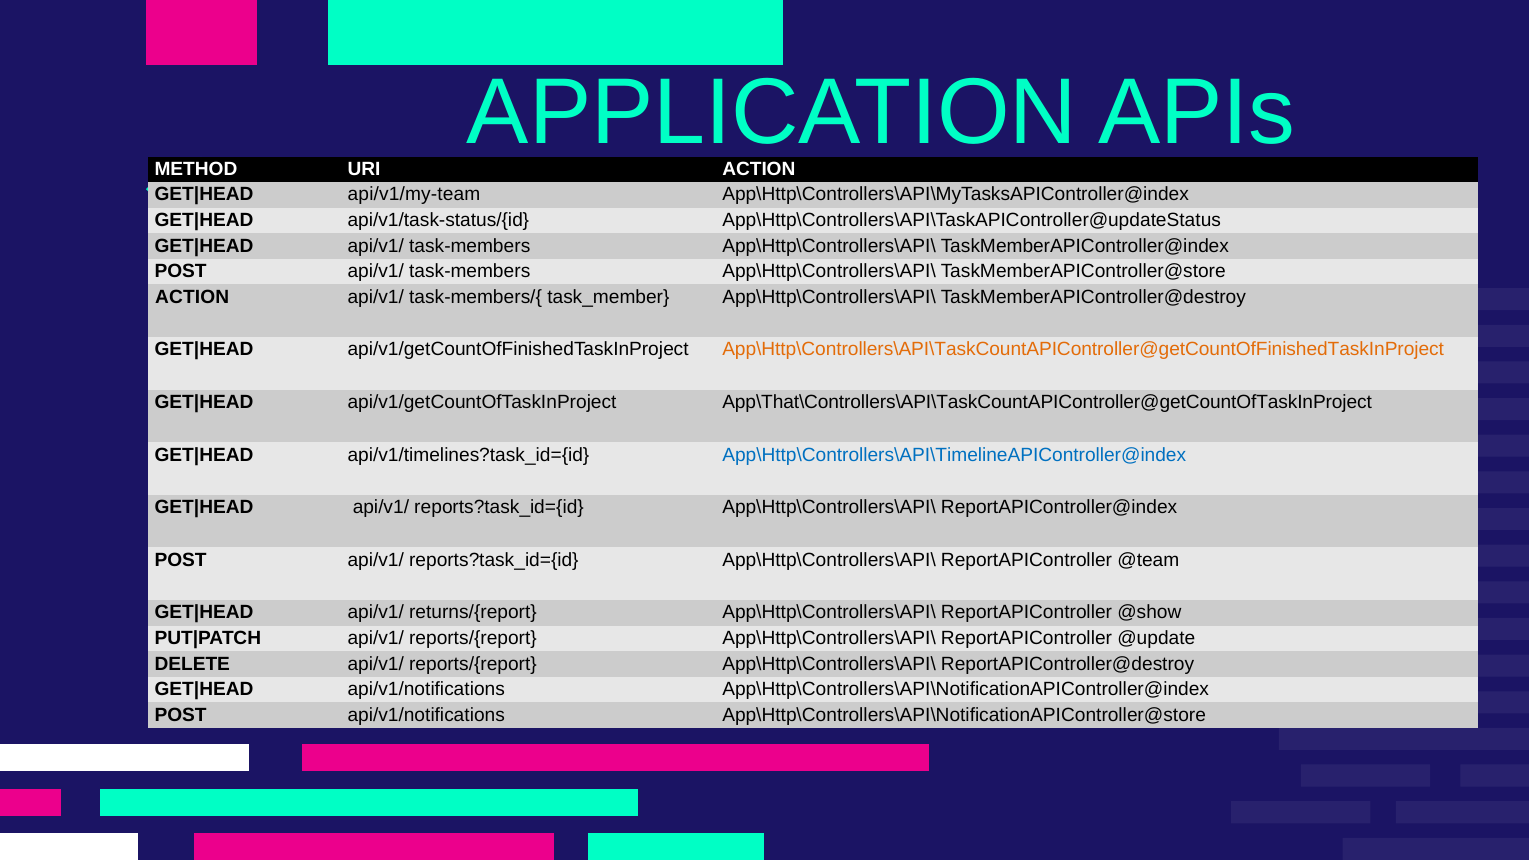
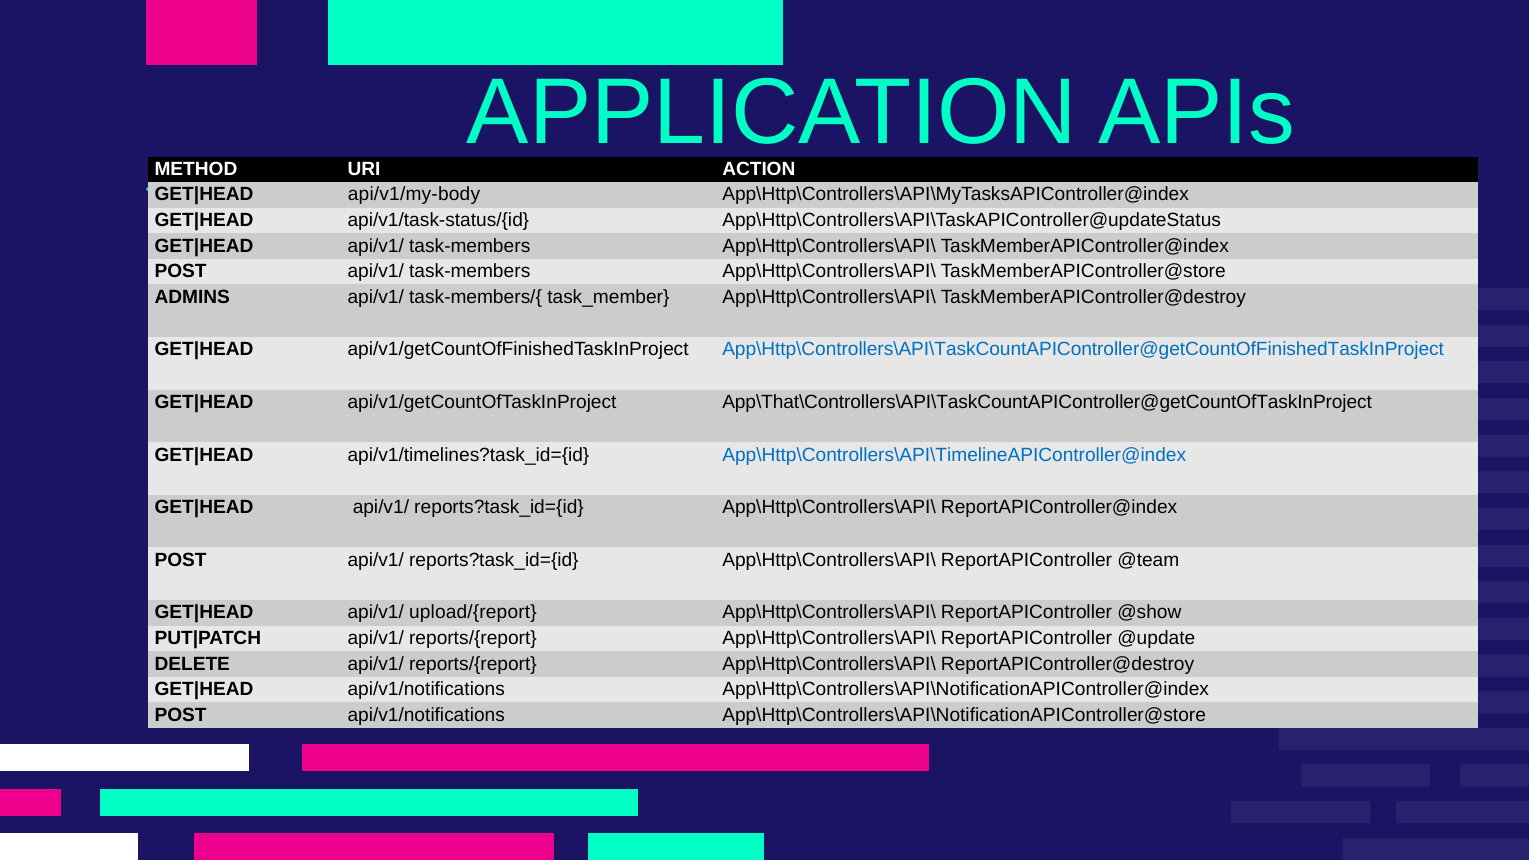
api/v1/my-team: api/v1/my-team -> api/v1/my-body (414, 195)
ACTION: ACTION -> ADMINS (192, 297)
App\Http\Controllers\API\TaskCountAPIController@getCountOfFinishedTaskInProject colour: orange -> blue (1083, 350)
returns/{report: returns/{report -> upload/{report (473, 613)
